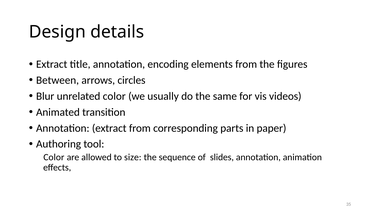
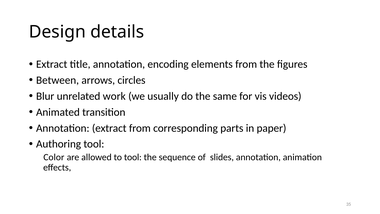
unrelated color: color -> work (114, 96)
to size: size -> tool (133, 157)
